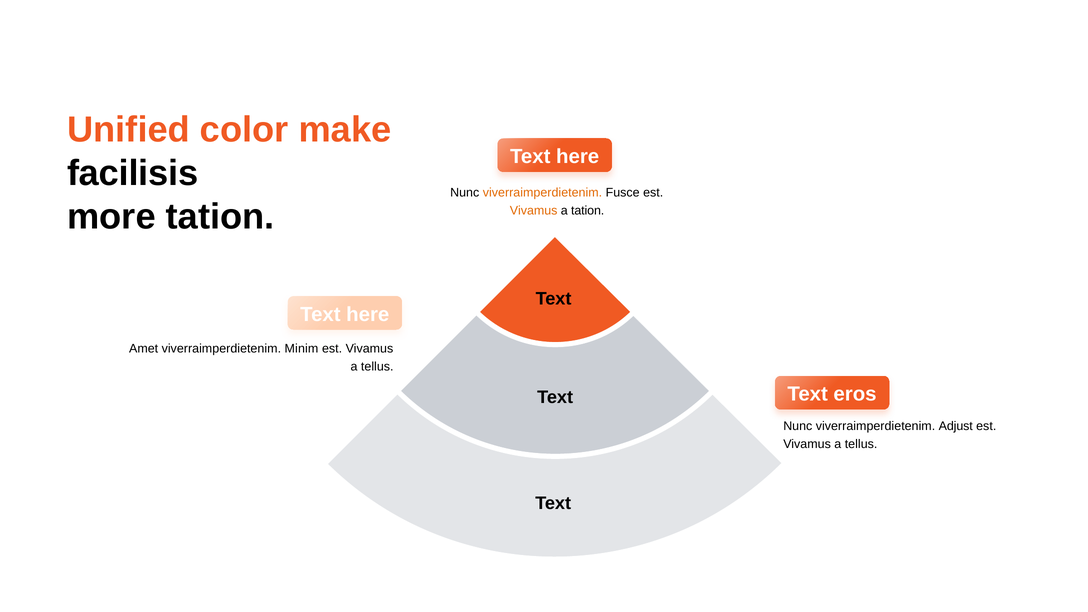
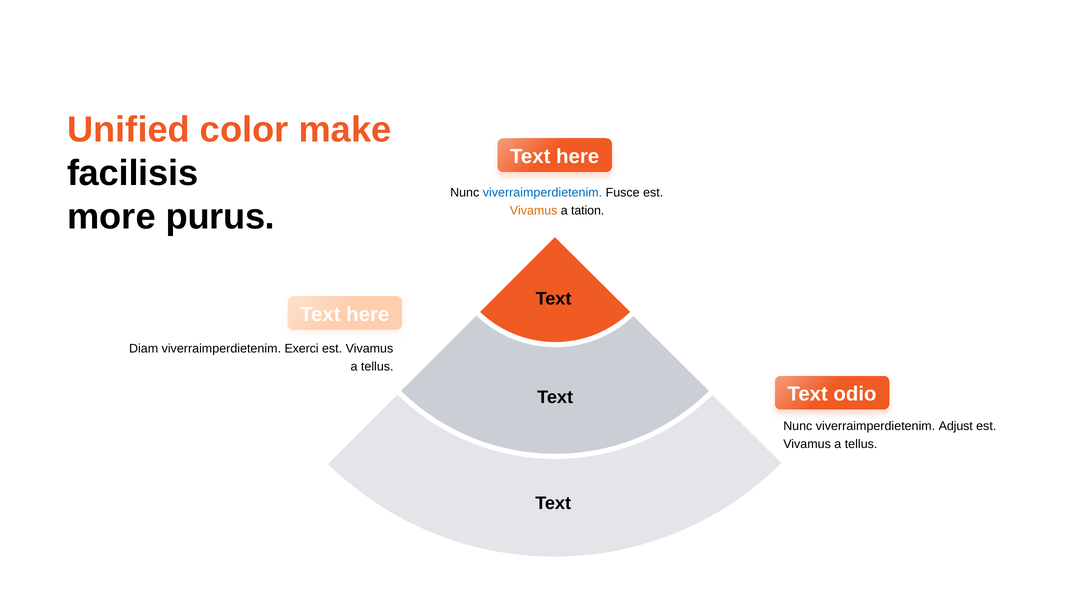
viverraimperdietenim colour: orange -> blue (542, 193)
more tation: tation -> purus (220, 217)
Amet: Amet -> Diam (144, 349)
Minim: Minim -> Exerci (302, 349)
eros: eros -> odio (855, 394)
